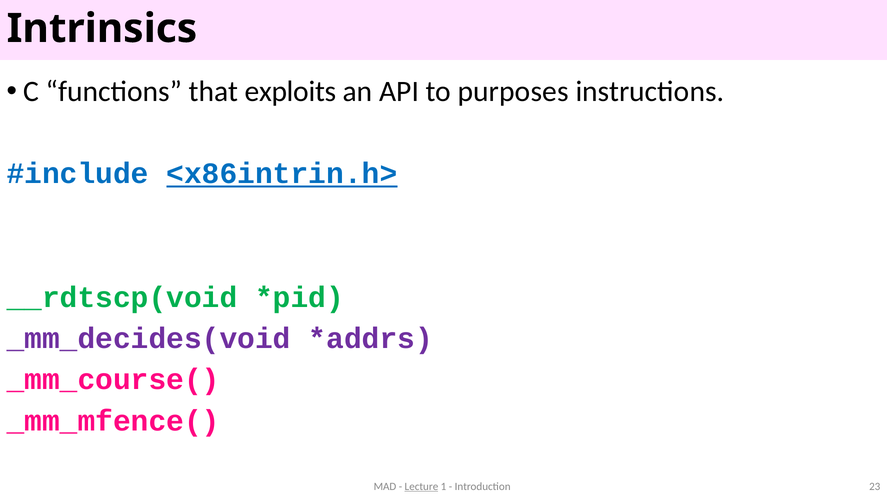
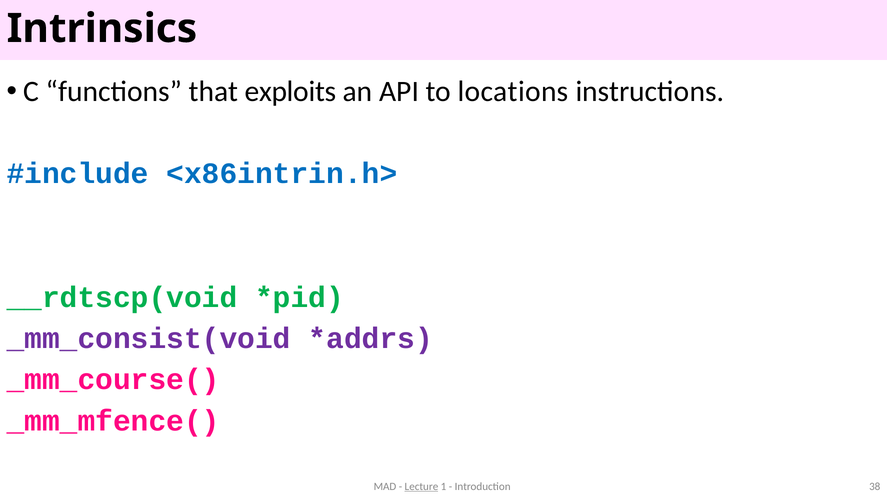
purposes: purposes -> locations (513, 91)
<x86intrin.h> underline: present -> none (282, 174)
_mm_decides(void: _mm_decides(void -> _mm_consist(void (149, 338)
23: 23 -> 38 (875, 486)
